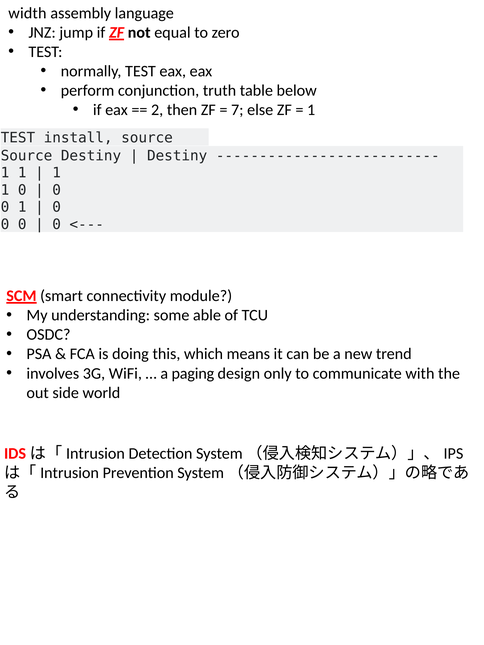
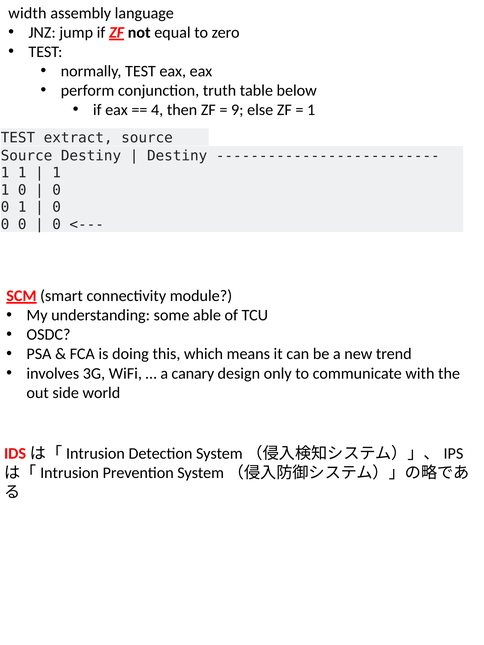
2: 2 -> 4 (157, 110)
7: 7 -> 9 (237, 110)
install: install -> extract (78, 138)
paging: paging -> canary (193, 374)
